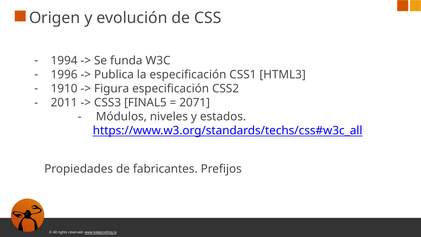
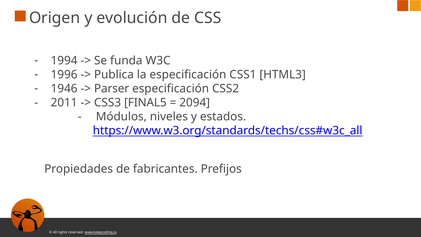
1910: 1910 -> 1946 (64, 89)
Figura: Figura -> Parser (112, 89)
2071: 2071 -> 2094 (195, 103)
